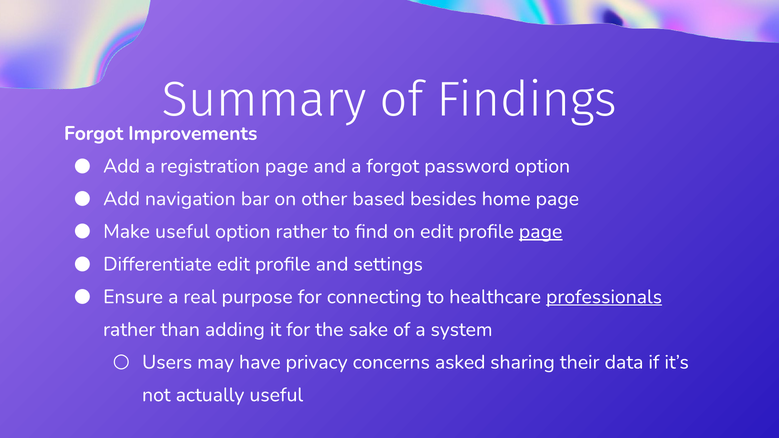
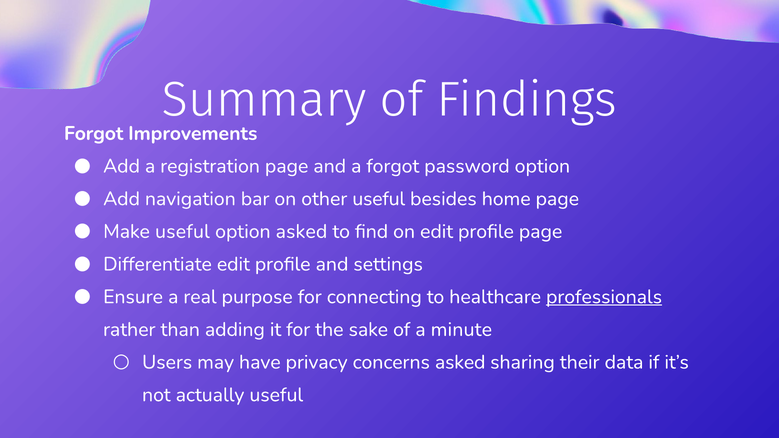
other based: based -> useful (379, 199)
option rather: rather -> asked (301, 232)
page underline: present -> none (541, 232)
system: system -> minute (461, 330)
